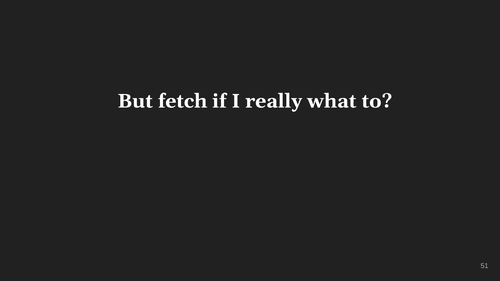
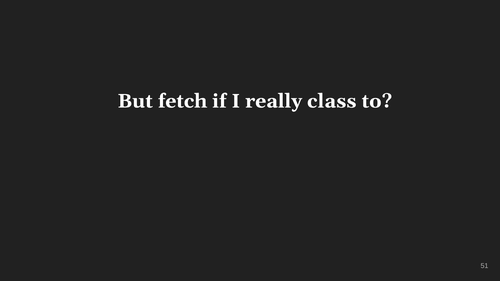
what: what -> class (332, 101)
